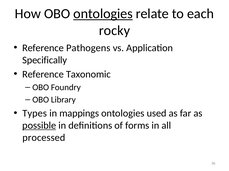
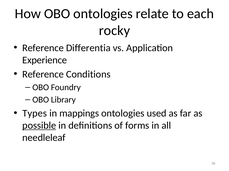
ontologies underline: present -> none (103, 14)
Pathogens: Pathogens -> Differentia (88, 48)
Specifically: Specifically -> Experience (45, 60)
Taxonomic: Taxonomic -> Conditions (88, 75)
processed: processed -> needleleaf (44, 138)
